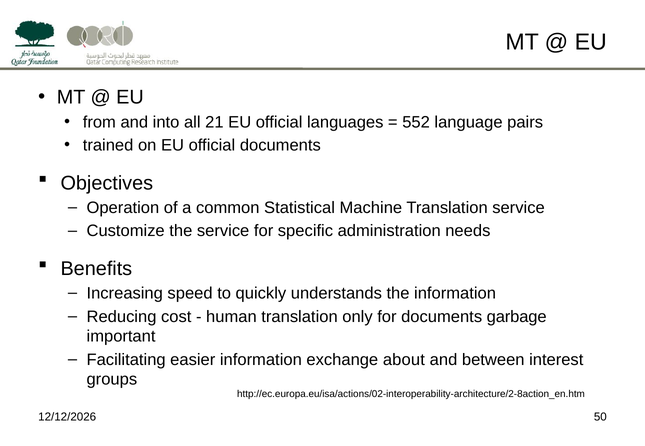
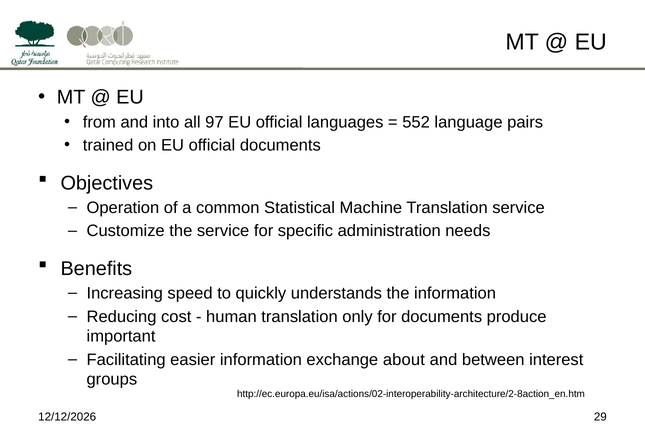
21: 21 -> 97 (214, 122)
garbage: garbage -> produce (517, 317)
50: 50 -> 29 (600, 417)
